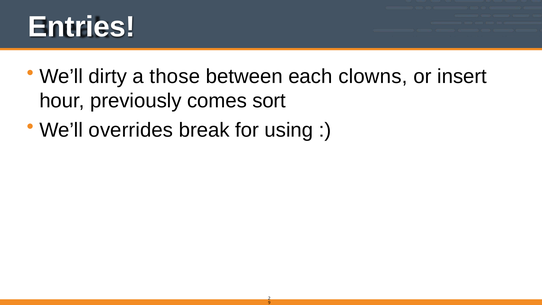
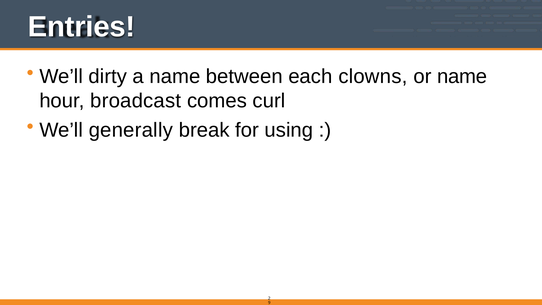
a those: those -> name (175, 76)
or insert: insert -> name (462, 76)
previously: previously -> broadcast (136, 101)
sort: sort -> curl (269, 101)
overrides: overrides -> generally (131, 130)
